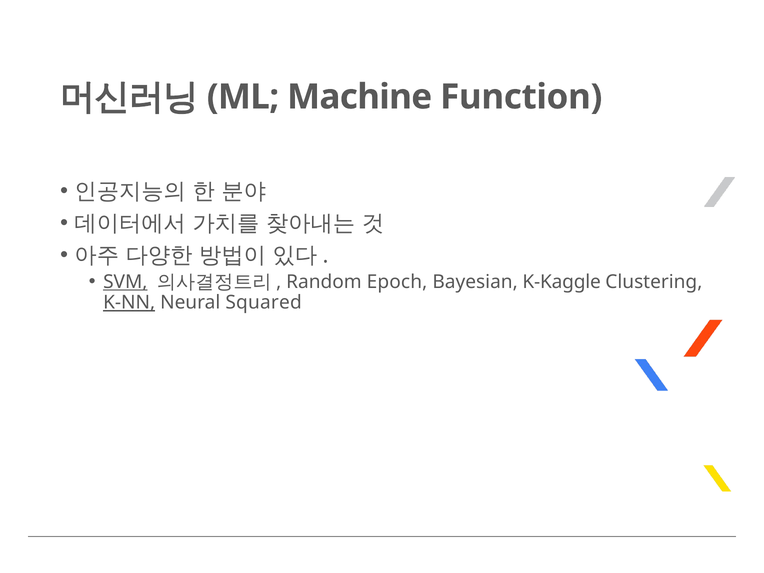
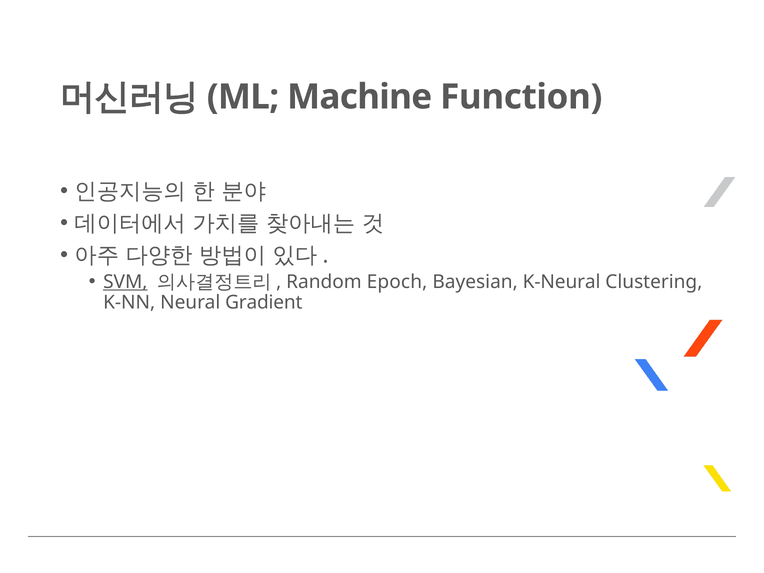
K-Kaggle: K-Kaggle -> K-Neural (562, 282)
K-NN underline: present -> none (129, 302)
Squared: Squared -> Gradient (264, 302)
